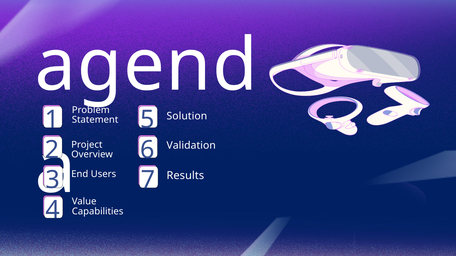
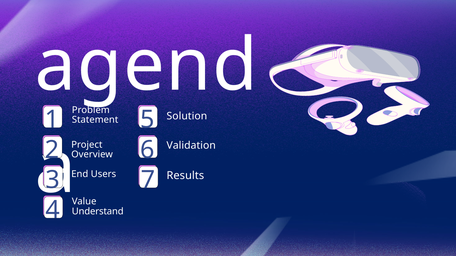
Capabilities: Capabilities -> Understand (98, 212)
